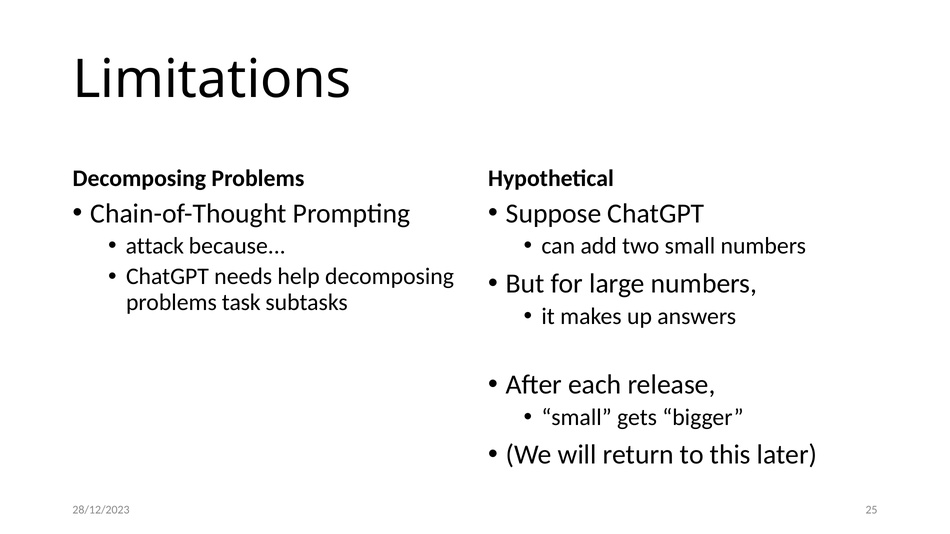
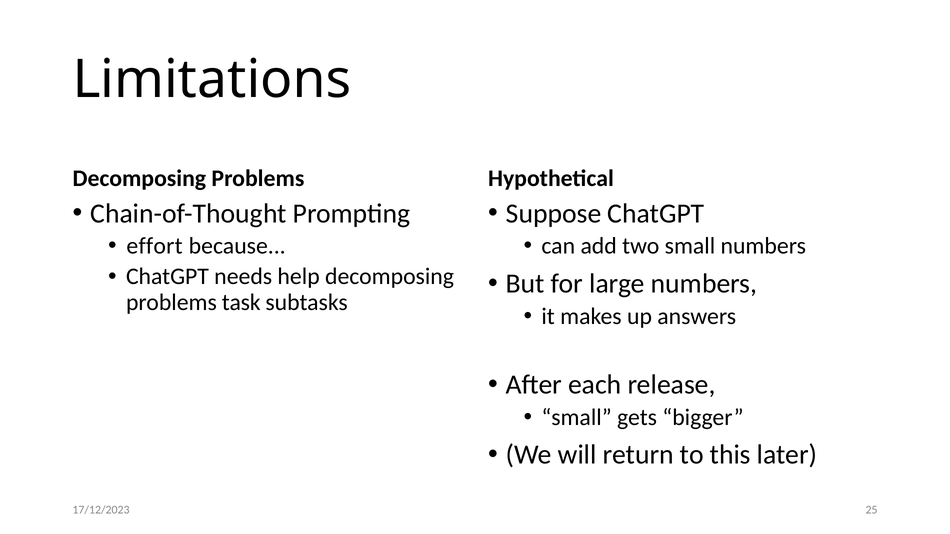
attack: attack -> effort (155, 246)
28/12/2023: 28/12/2023 -> 17/12/2023 (101, 510)
